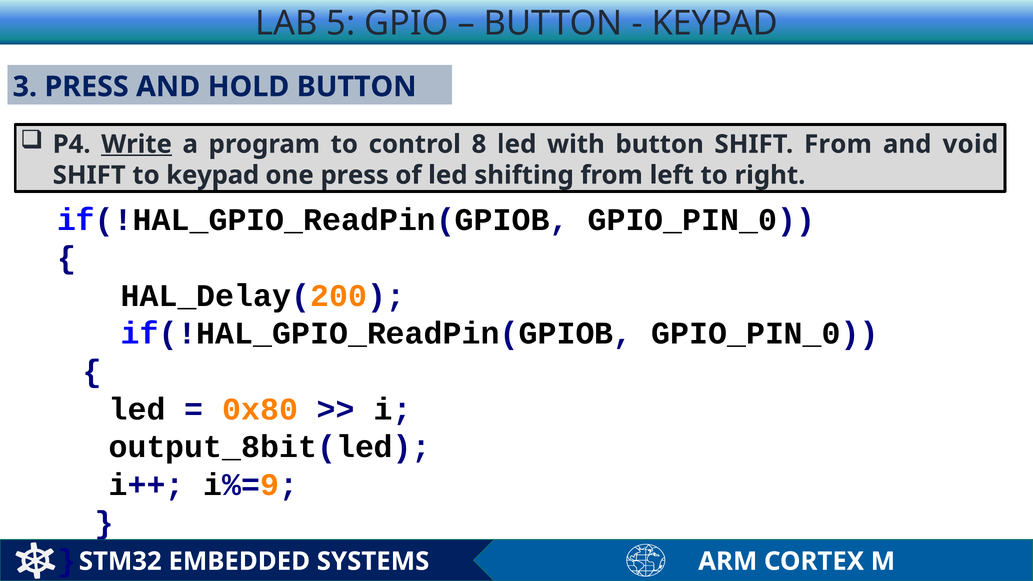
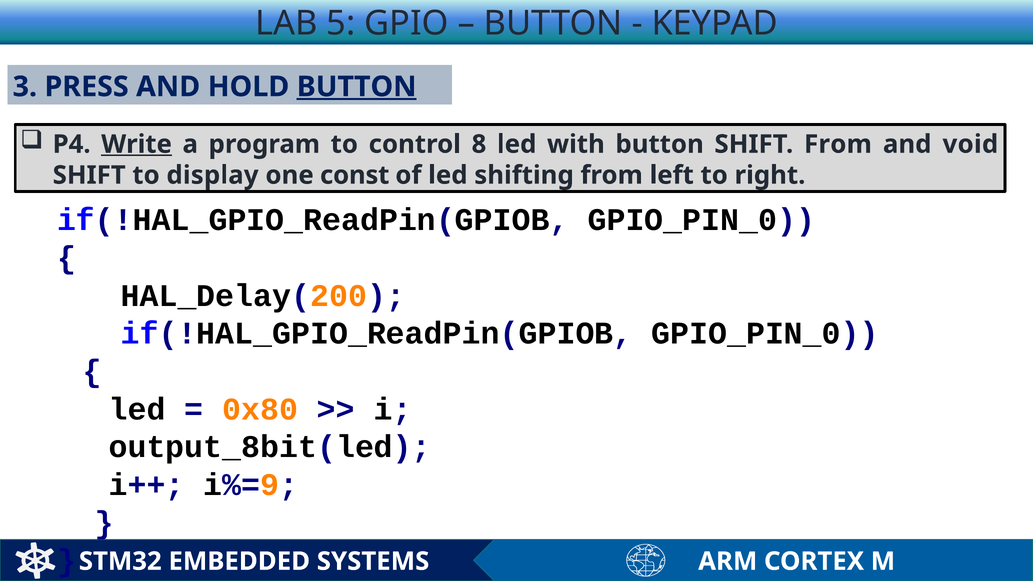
BUTTON underline: none -> present (357, 87)
to keypad: keypad -> display (212, 175)
one press: press -> const (355, 175)
